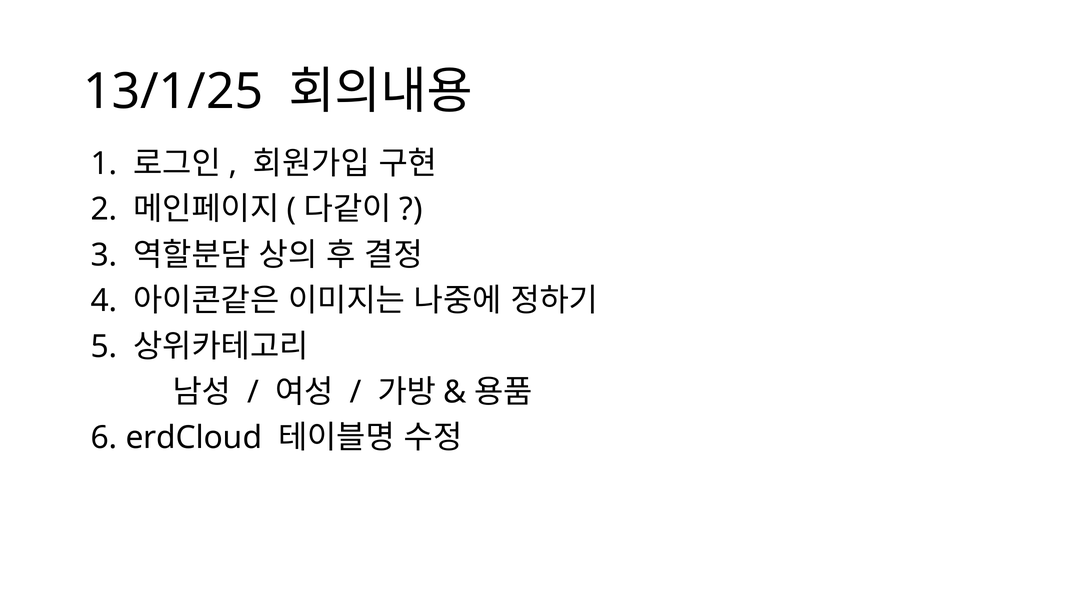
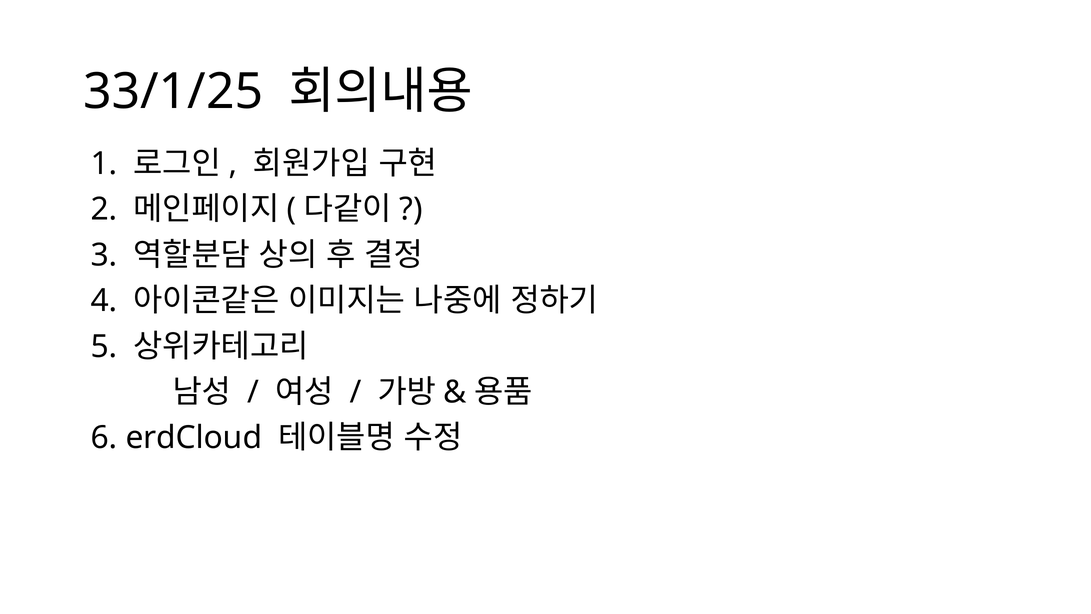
13/1/25: 13/1/25 -> 33/1/25 (173, 92)
